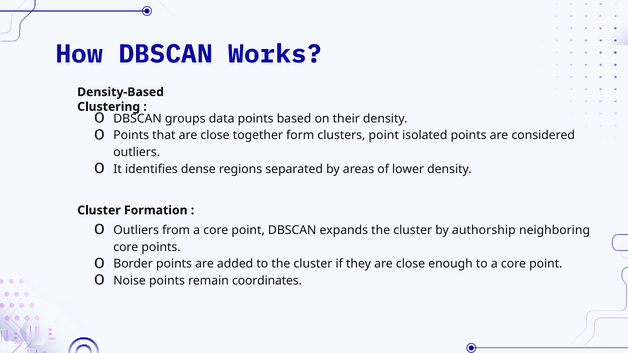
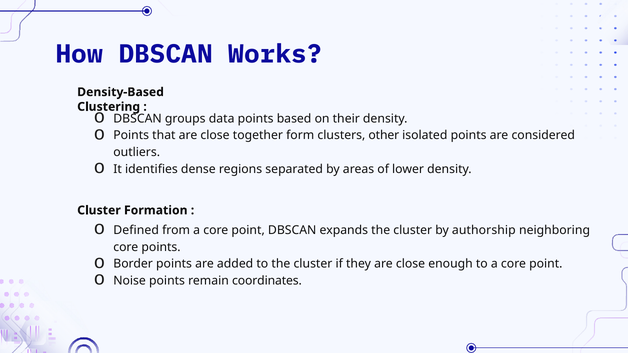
clusters point: point -> other (384, 136)
Outliers: Outliers -> Defined (136, 230)
